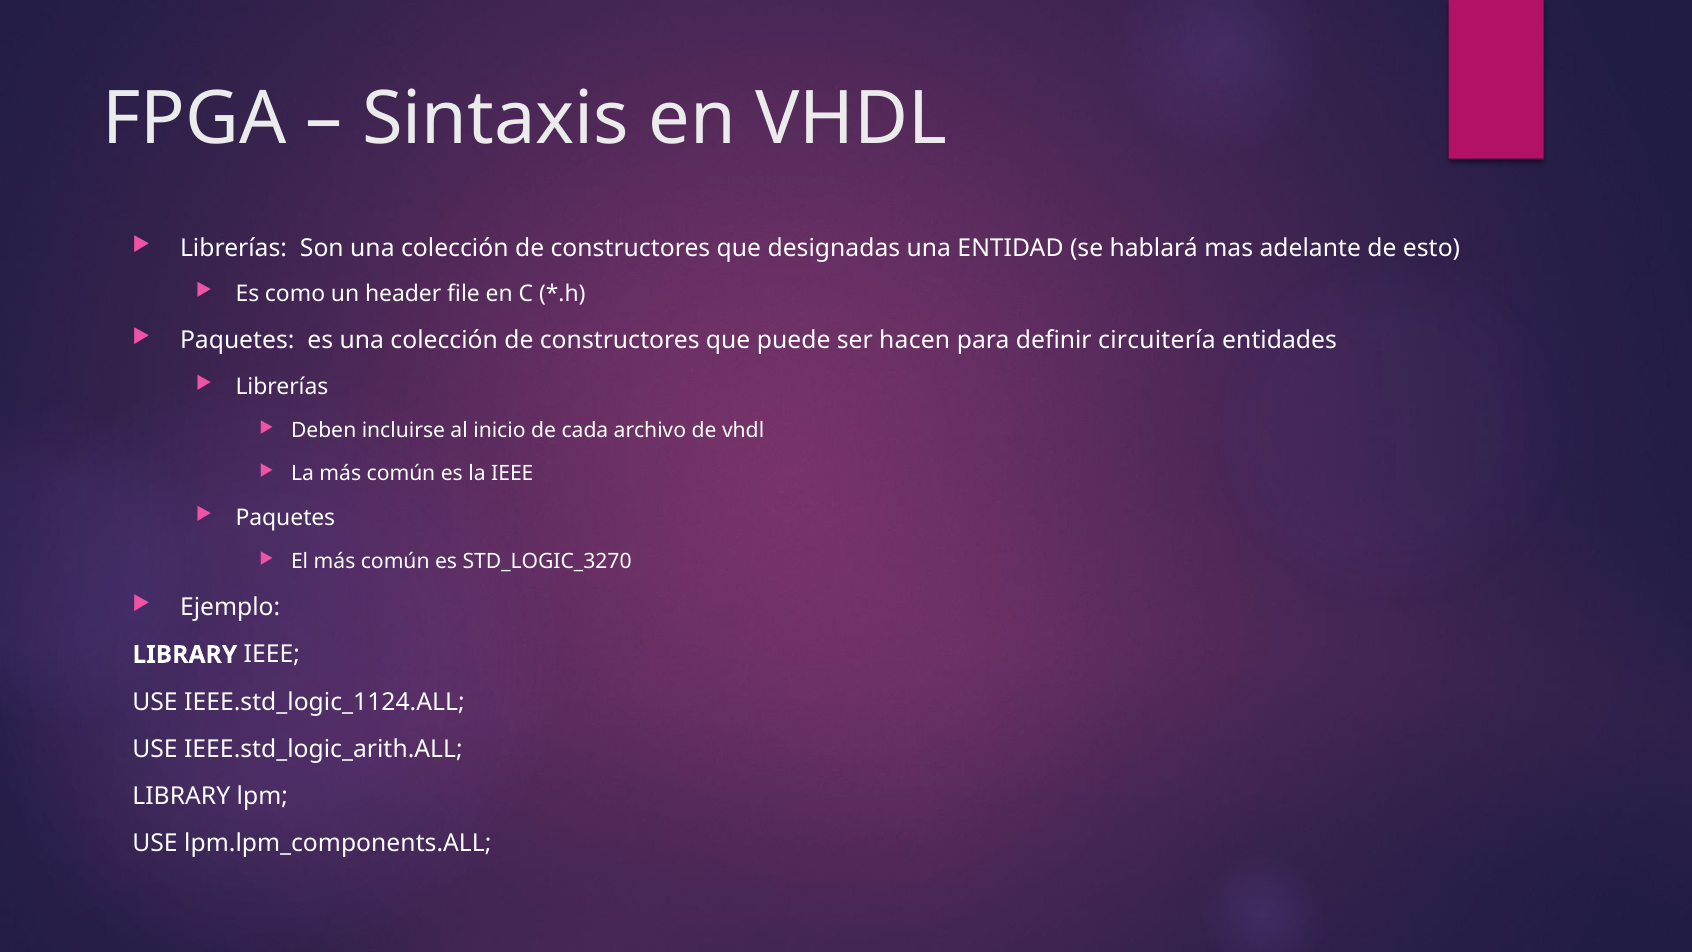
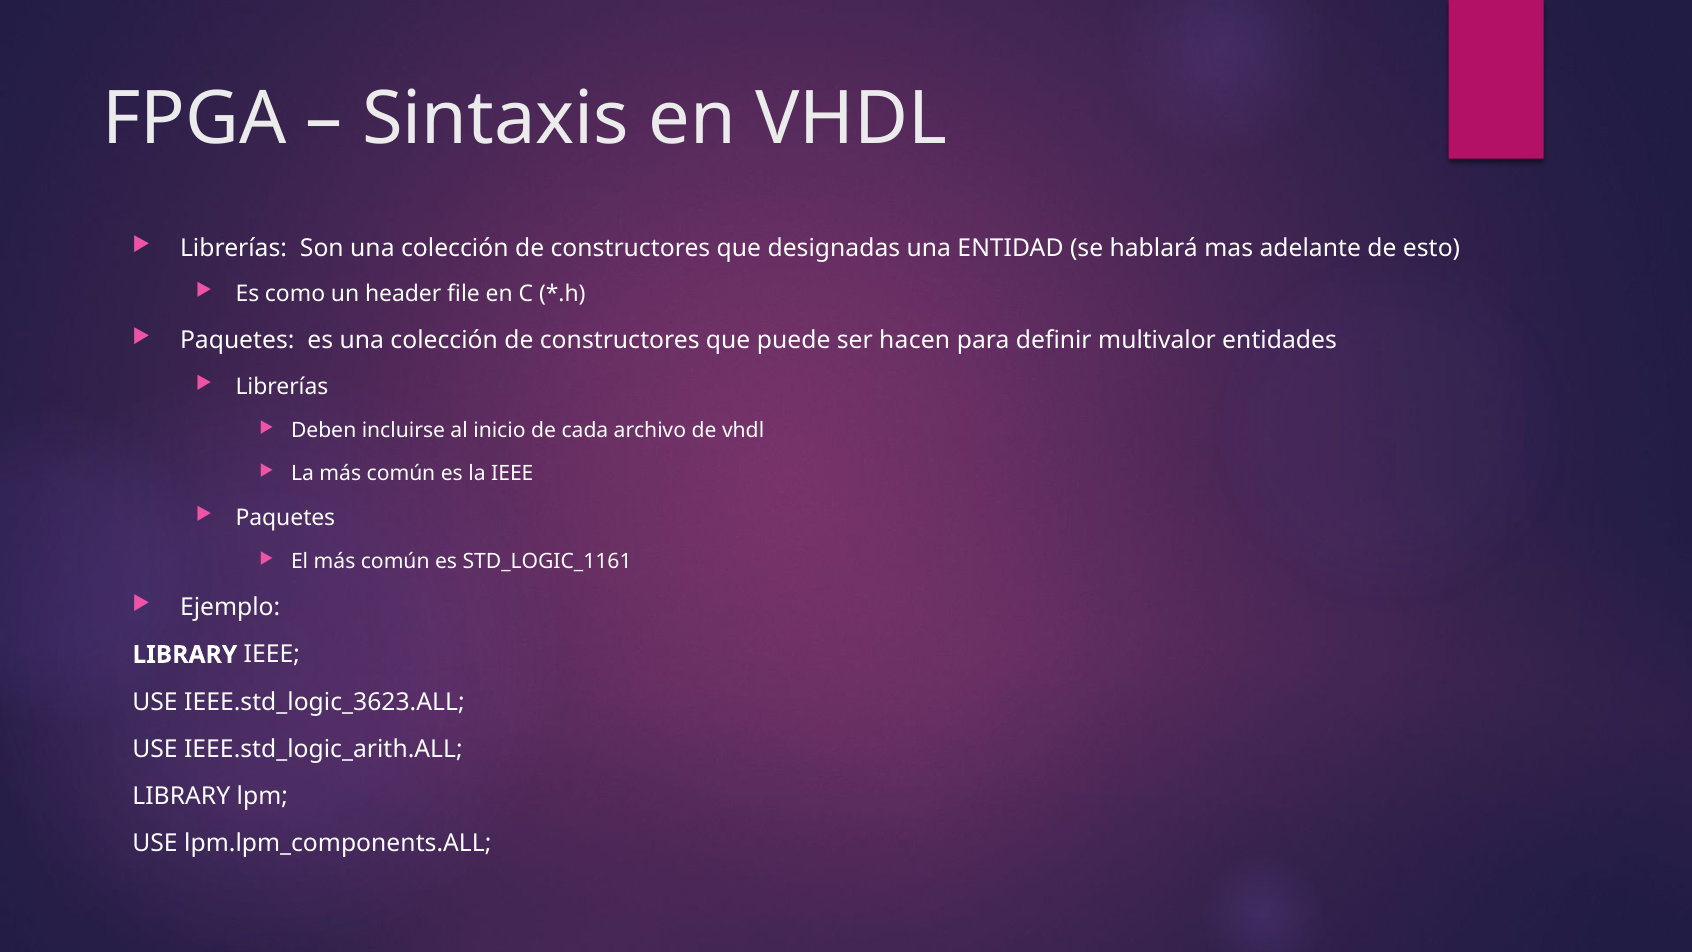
circuitería: circuitería -> multivalor (1157, 341)
STD_LOGIC_3270: STD_LOGIC_3270 -> STD_LOGIC_1161 (547, 562)
IEEE.std_logic_1124.ALL: IEEE.std_logic_1124.ALL -> IEEE.std_logic_3623.ALL (324, 702)
